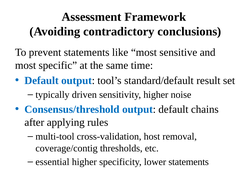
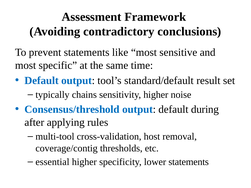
driven: driven -> chains (84, 95)
chains: chains -> during (205, 109)
